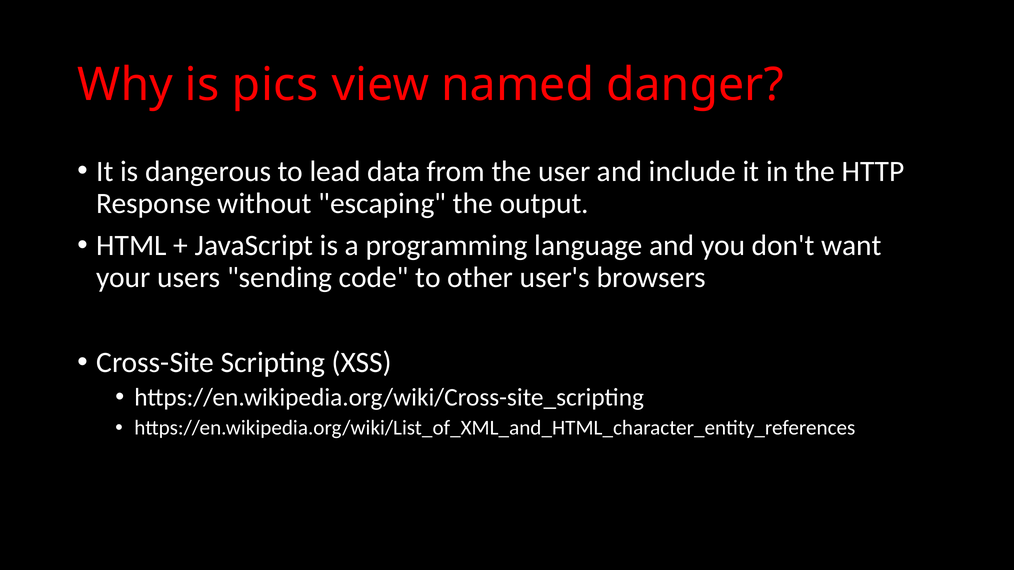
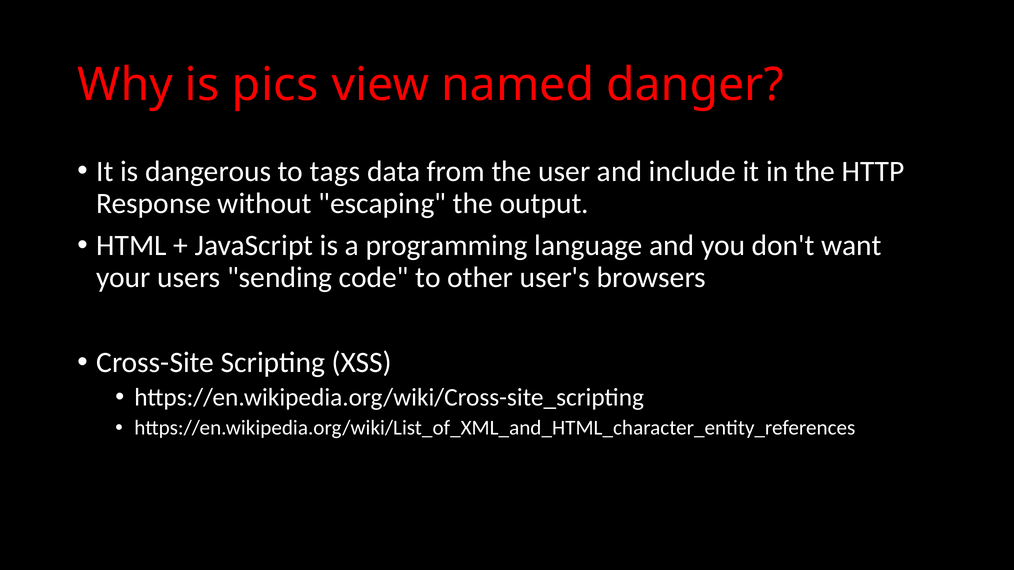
lead: lead -> tags (335, 171)
